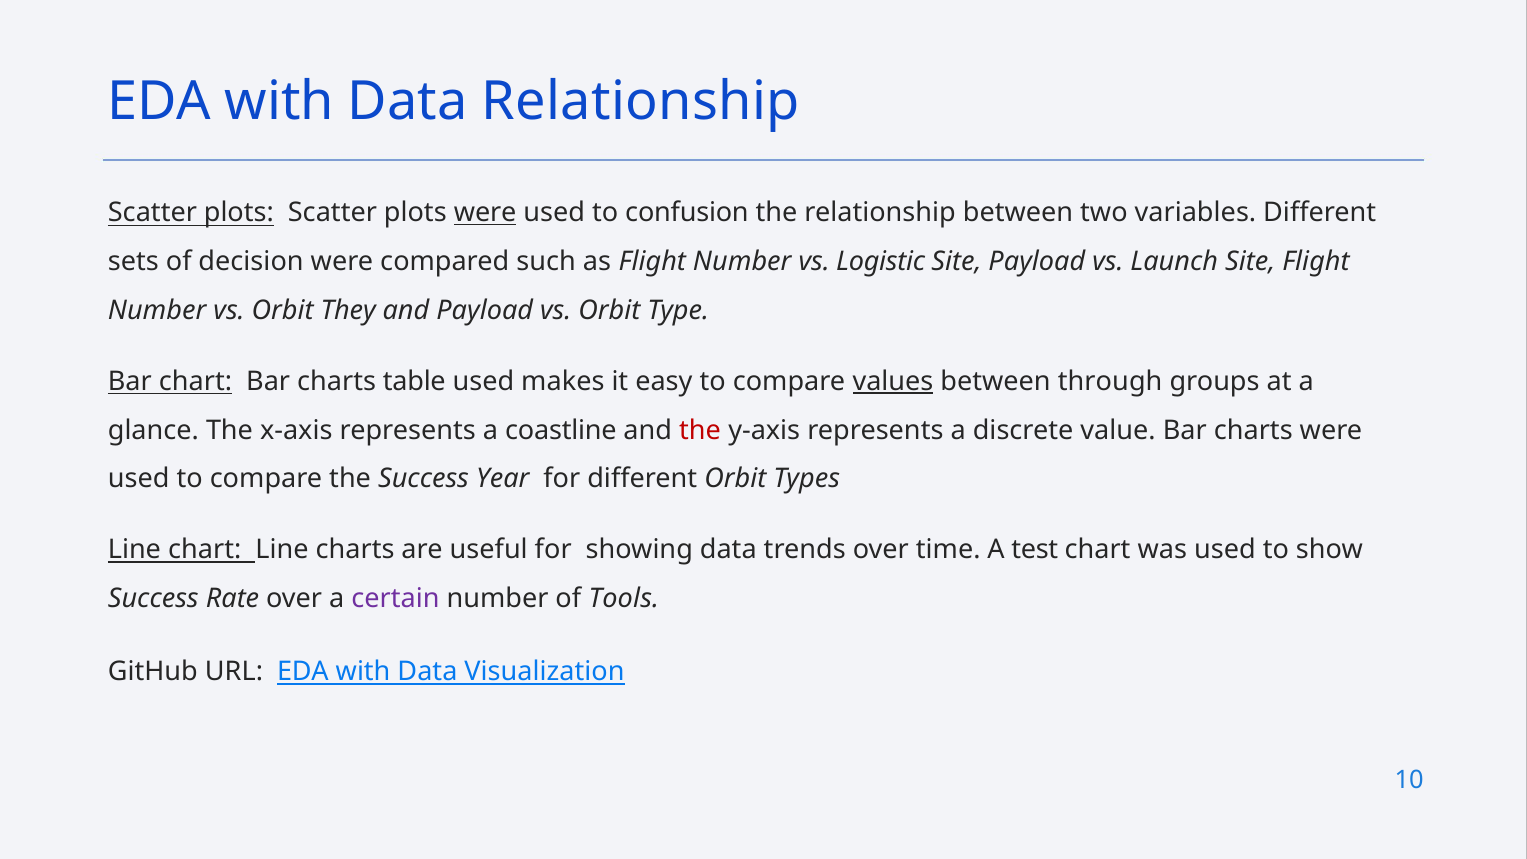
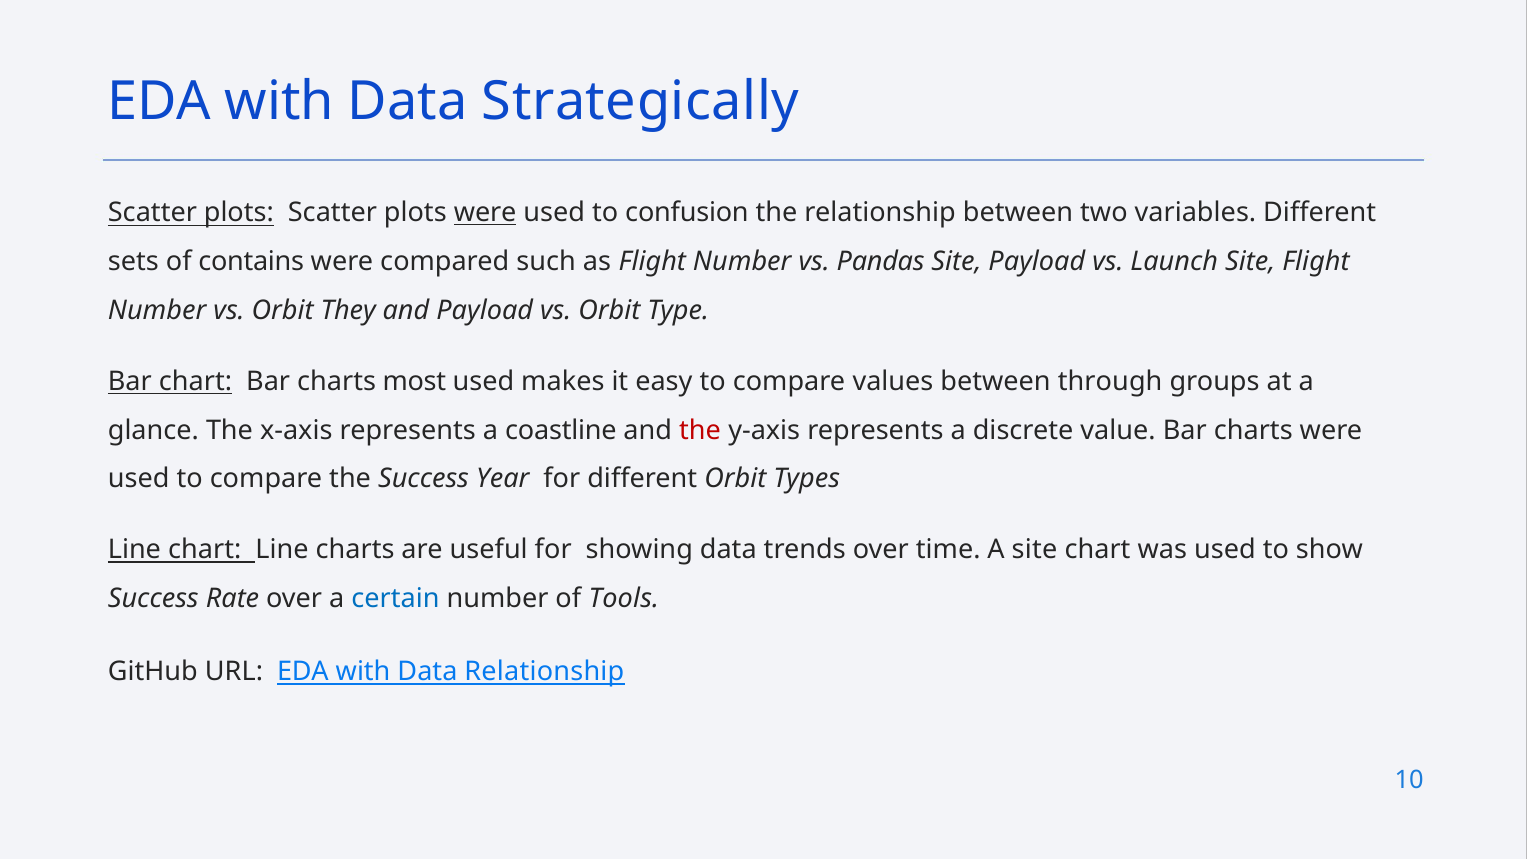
Data Relationship: Relationship -> Strategically (641, 102)
decision: decision -> contains (251, 262)
Logistic: Logistic -> Pandas (881, 262)
table: table -> most (414, 381)
values underline: present -> none (893, 381)
A test: test -> site (1035, 550)
certain colour: purple -> blue (395, 598)
Data Visualization: Visualization -> Relationship (544, 672)
